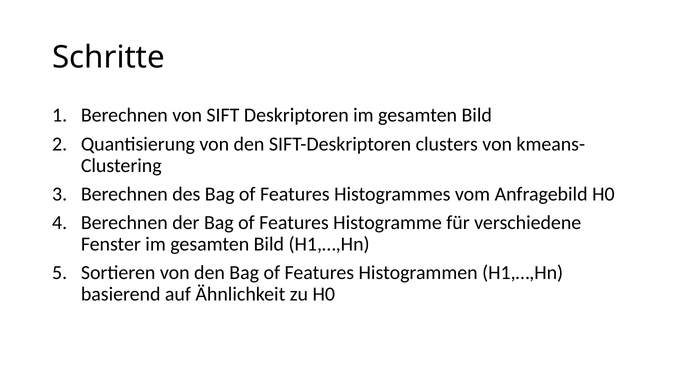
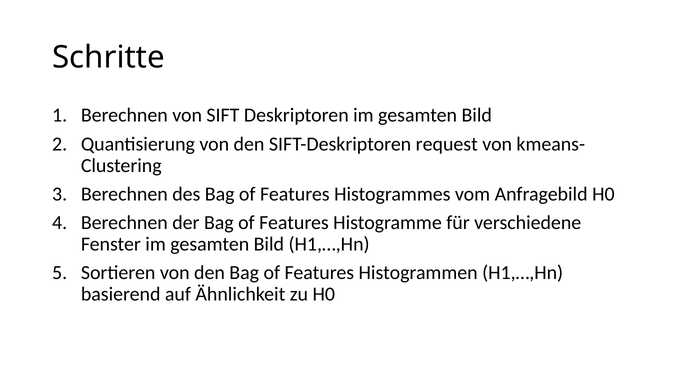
clusters: clusters -> request (447, 144)
